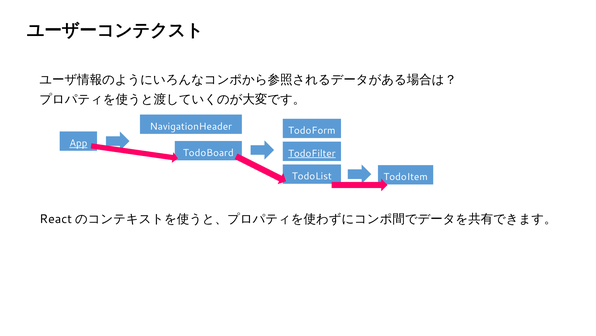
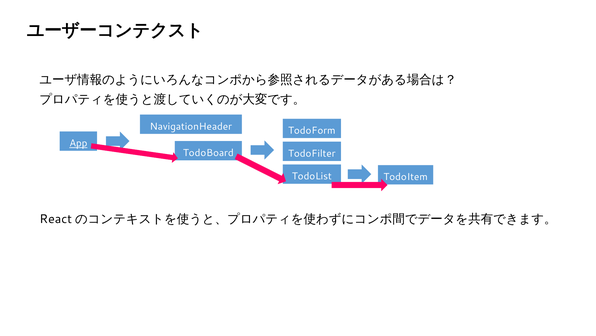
TodoFilter underline: present -> none (312, 153)
